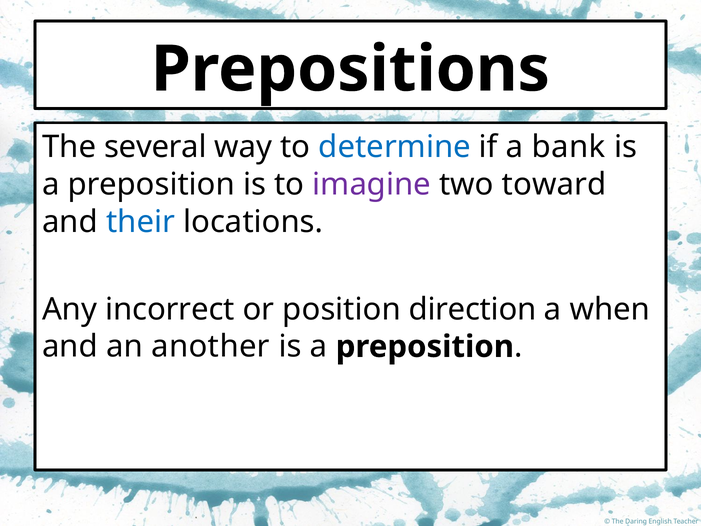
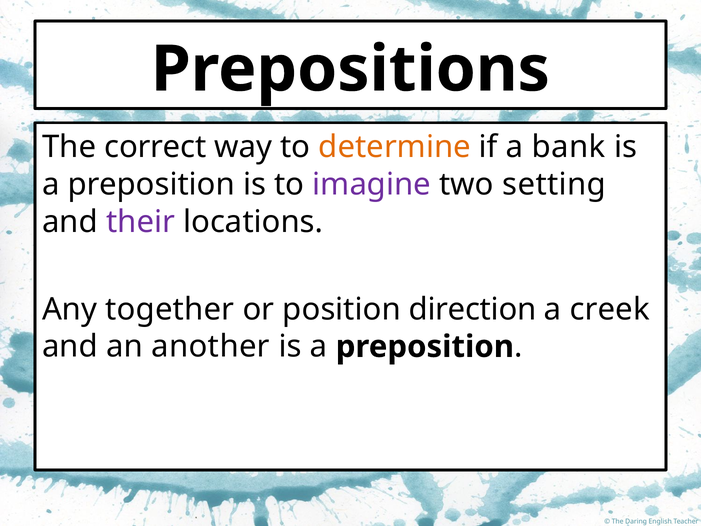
several: several -> correct (155, 147)
determine colour: blue -> orange (395, 147)
toward: toward -> setting (554, 184)
their colour: blue -> purple (141, 222)
incorrect: incorrect -> together (170, 309)
when: when -> creek (610, 309)
